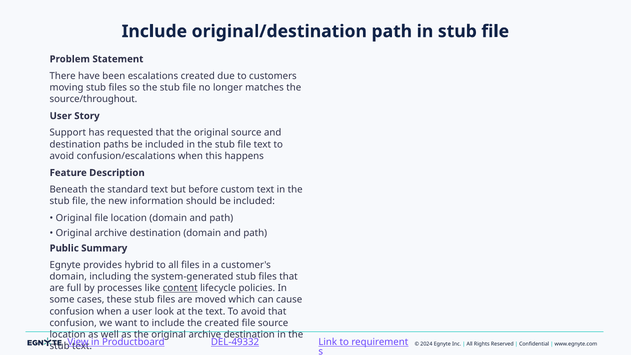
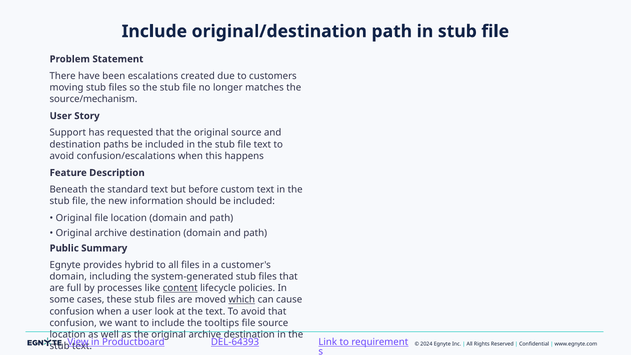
source/throughout: source/throughout -> source/mechanism (93, 99)
which underline: none -> present (242, 300)
the created: created -> tooltips (222, 323)
DEL-49332: DEL-49332 -> DEL-64393 (235, 342)
